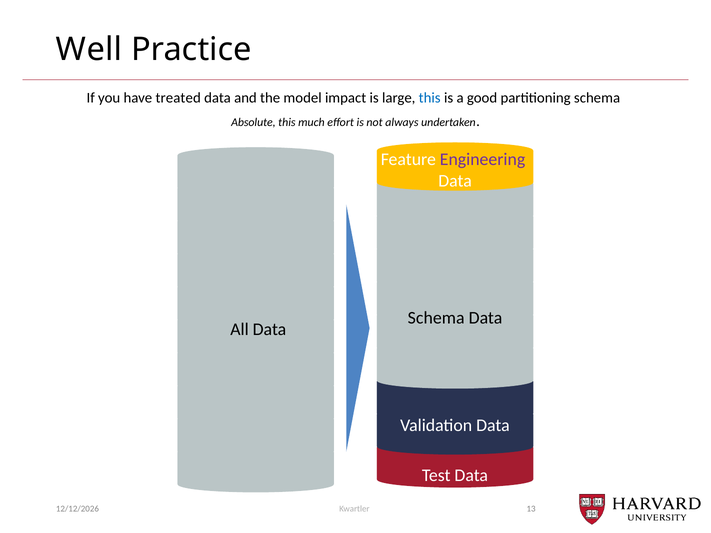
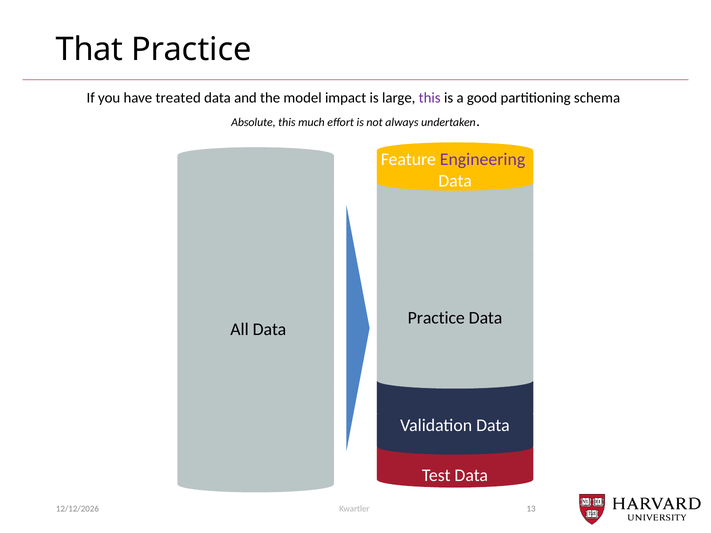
Well: Well -> That (89, 49)
this colour: blue -> purple (430, 98)
Schema: Schema -> Practice (436, 318)
